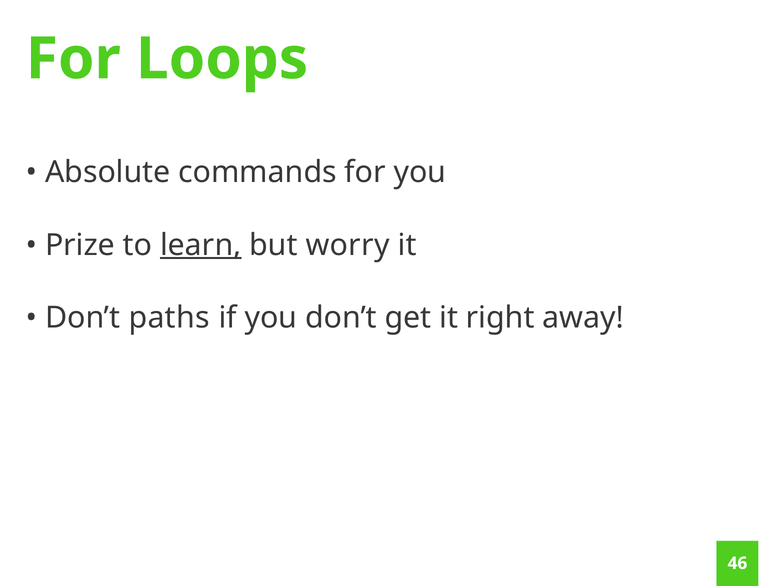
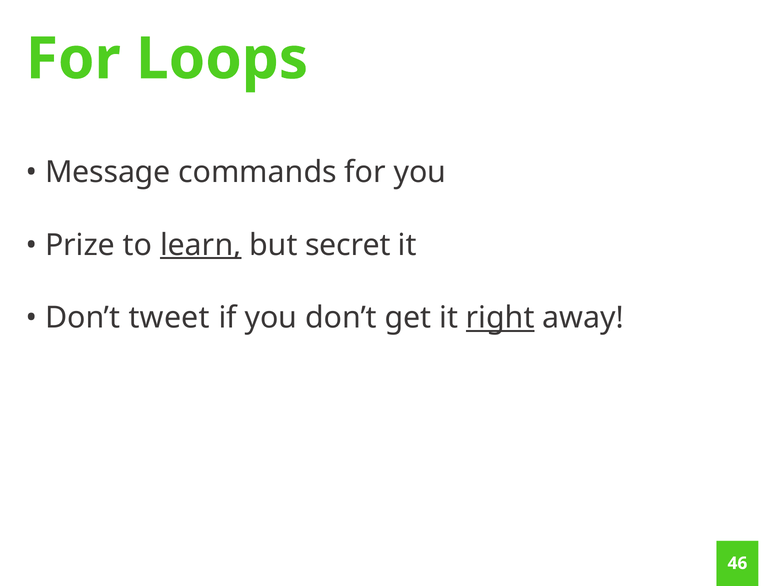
Absolute: Absolute -> Message (108, 172)
worry: worry -> secret (348, 245)
paths: paths -> tweet (169, 318)
right underline: none -> present (500, 318)
